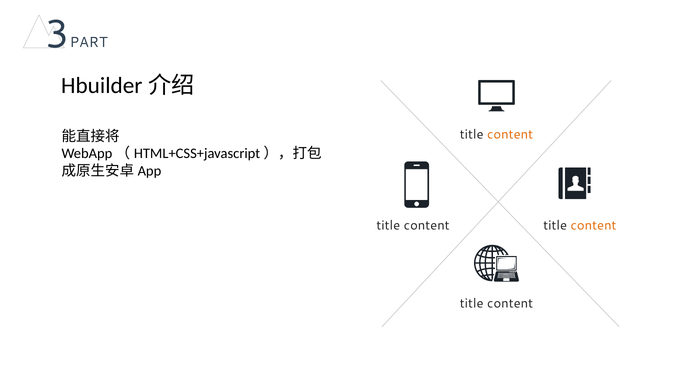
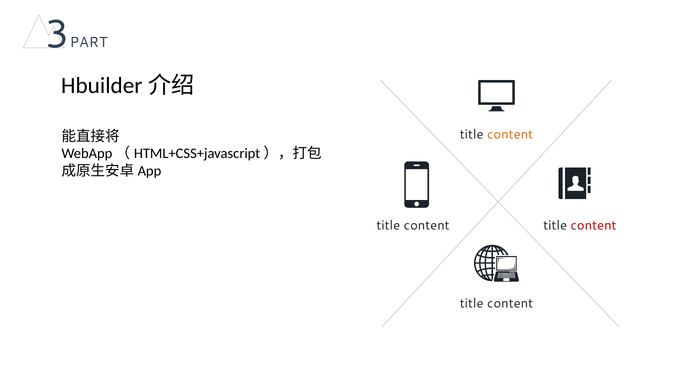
content colour: orange -> red (594, 226)
